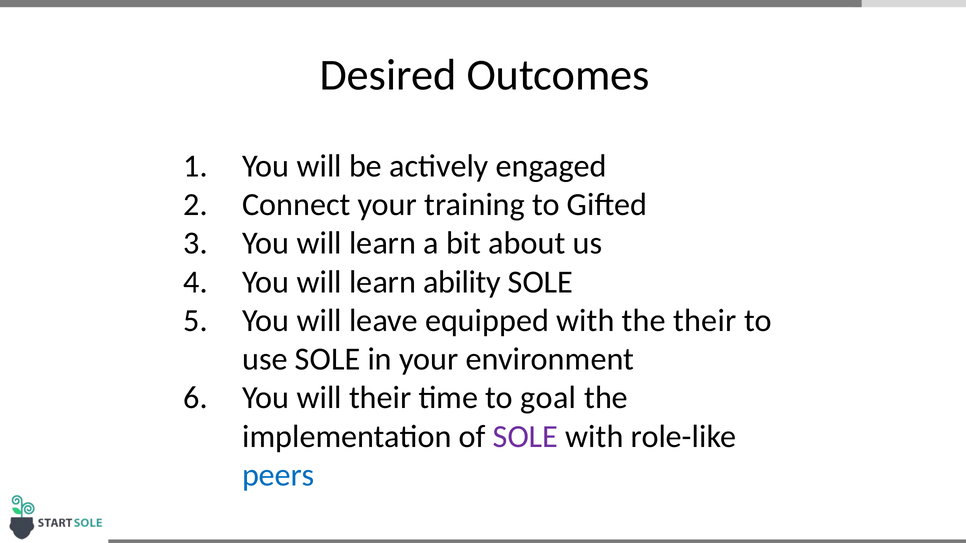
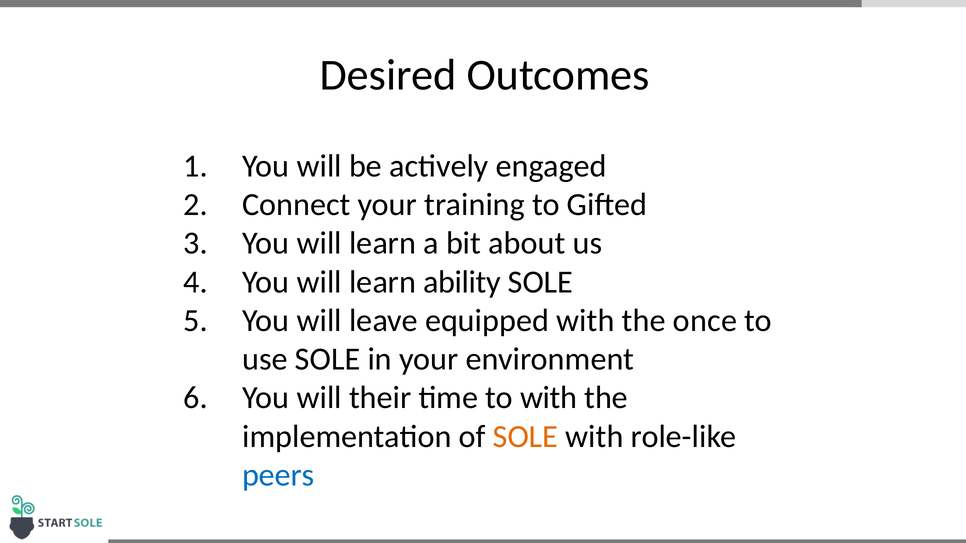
the their: their -> once (705, 321)
to goal: goal -> with (549, 398)
SOLE colour: purple -> orange (525, 437)
